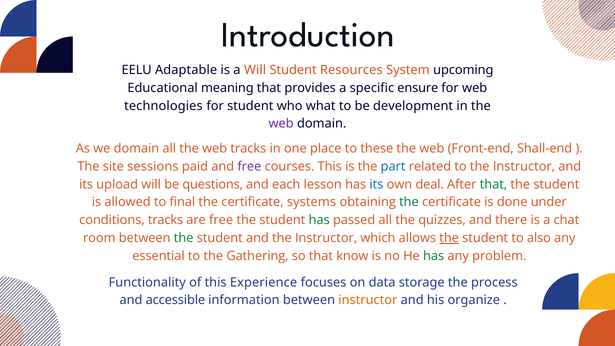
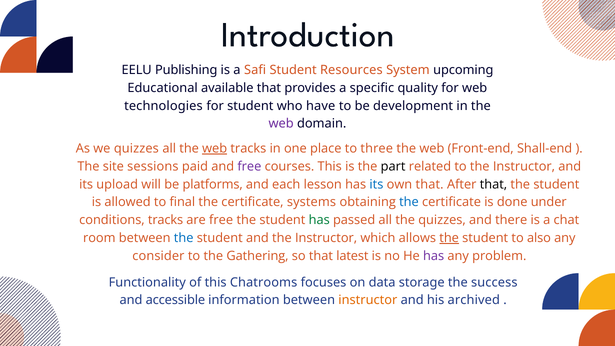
Adaptable: Adaptable -> Publishing (186, 70)
a Will: Will -> Safi (255, 70)
meaning: meaning -> available (227, 88)
ensure: ensure -> quality (418, 88)
what: what -> have (321, 106)
we domain: domain -> quizzes (136, 148)
web underline: none -> present (215, 148)
these: these -> three (377, 148)
part colour: blue -> black (393, 166)
questions: questions -> platforms (213, 184)
own deal: deal -> that (430, 184)
that colour: green -> black (493, 184)
the colour: green -> blue (409, 202)
the colour: green -> blue (184, 238)
essential: essential -> consider (158, 256)
know: know -> latest (352, 256)
has colour: green -> purple (434, 256)
Experience: Experience -> Chatrooms (264, 282)
process: process -> success (494, 282)
organize: organize -> archived (474, 300)
